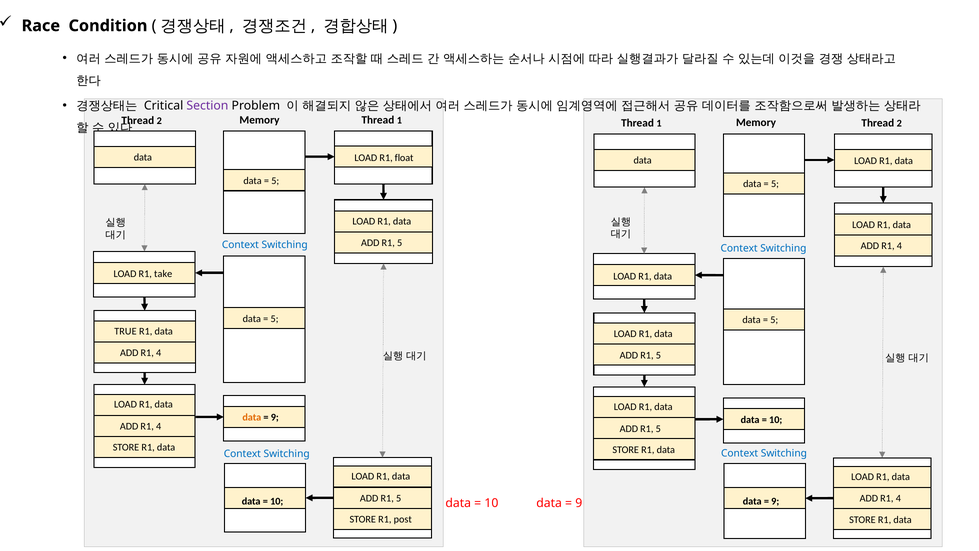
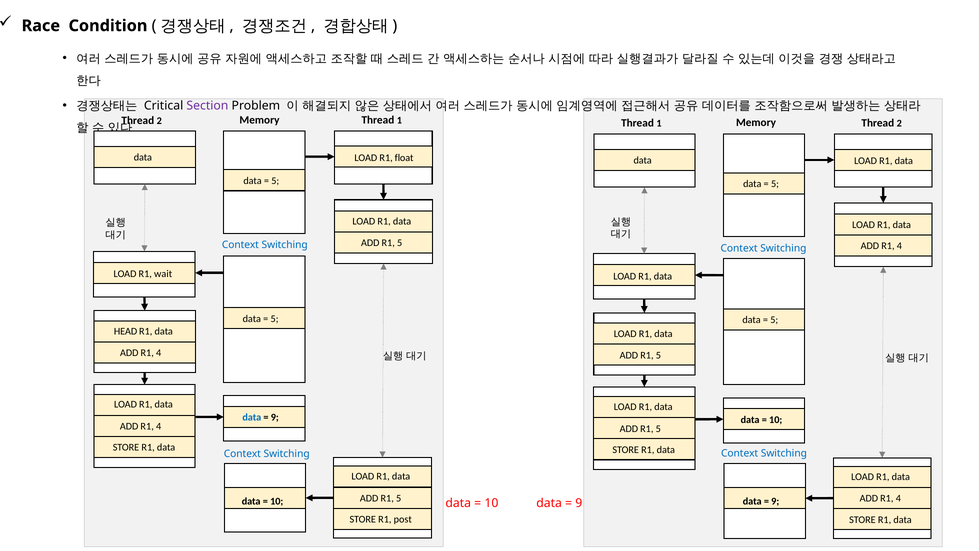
take: take -> wait (163, 274)
TRUE: TRUE -> HEAD (126, 331)
data colour: orange -> blue (252, 417)
